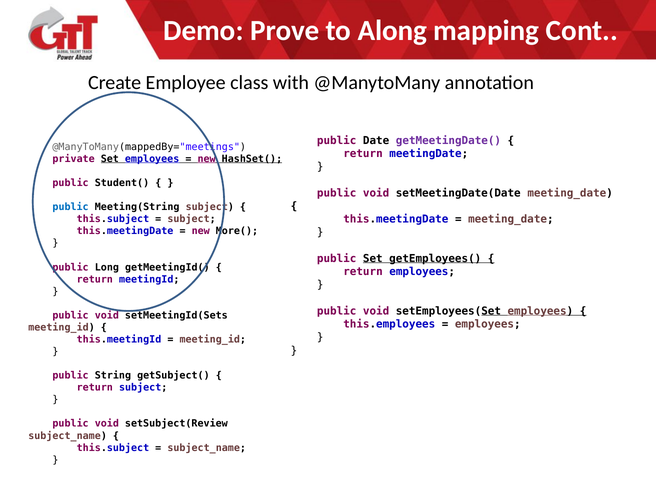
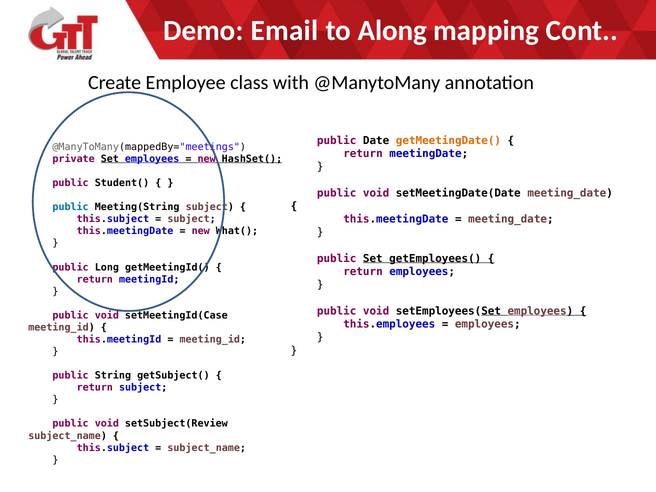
Prove: Prove -> Email (285, 30)
getMeetingDate( colour: purple -> orange (448, 140)
More(: More( -> What( (237, 231)
setMeetingId(Sets: setMeetingId(Sets -> setMeetingId(Case (176, 315)
